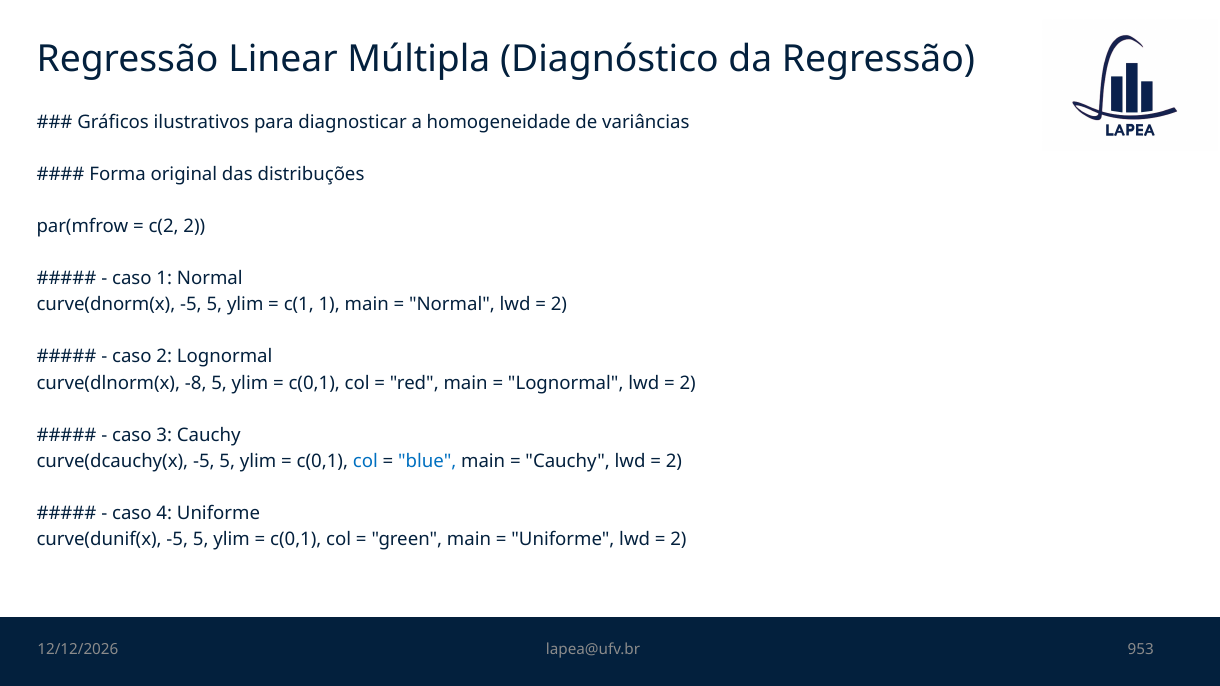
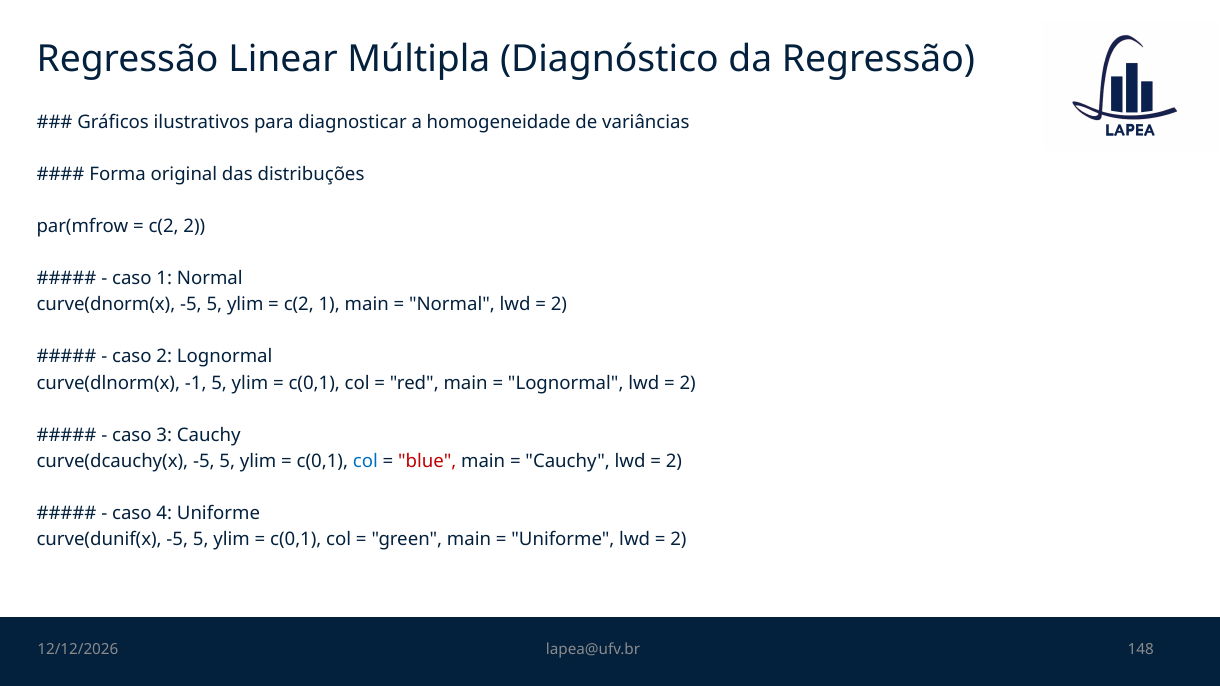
c(1: c(1 -> c(2 (299, 305)
-8: -8 -> -1 (196, 383)
blue colour: blue -> red (427, 461)
953: 953 -> 148 (1141, 650)
